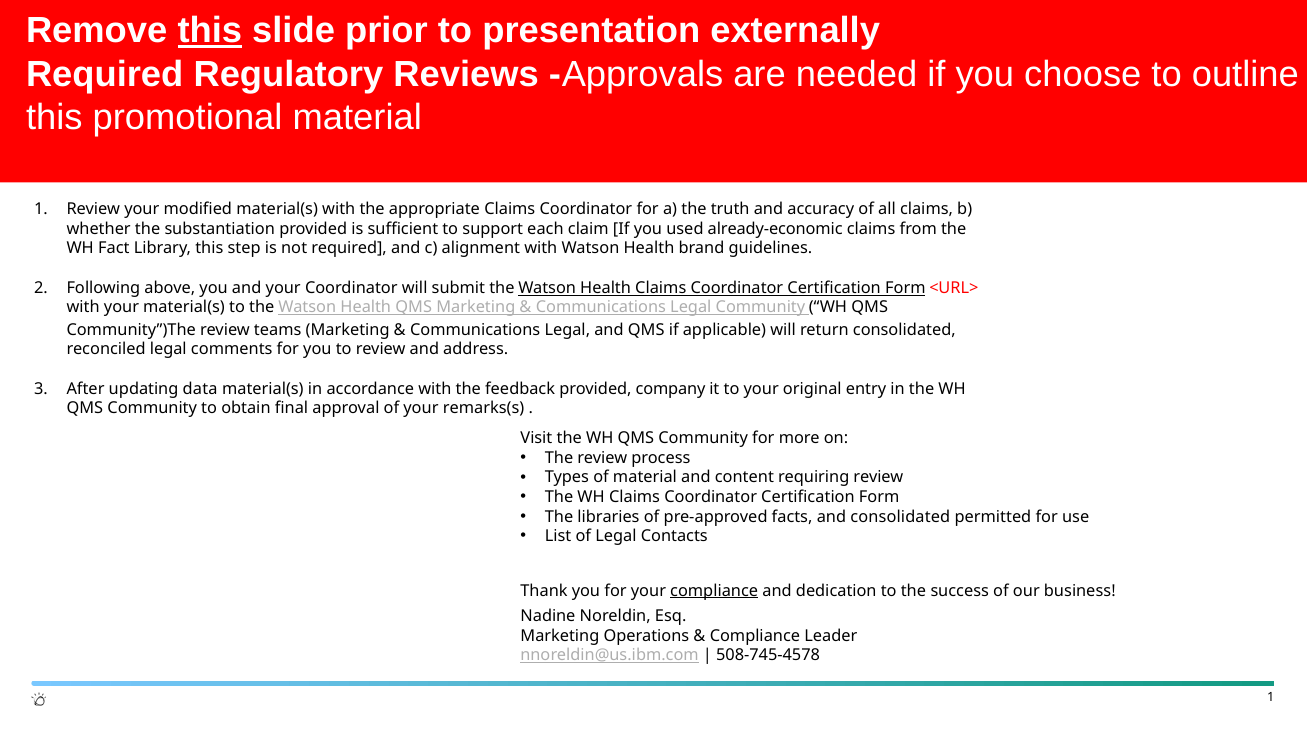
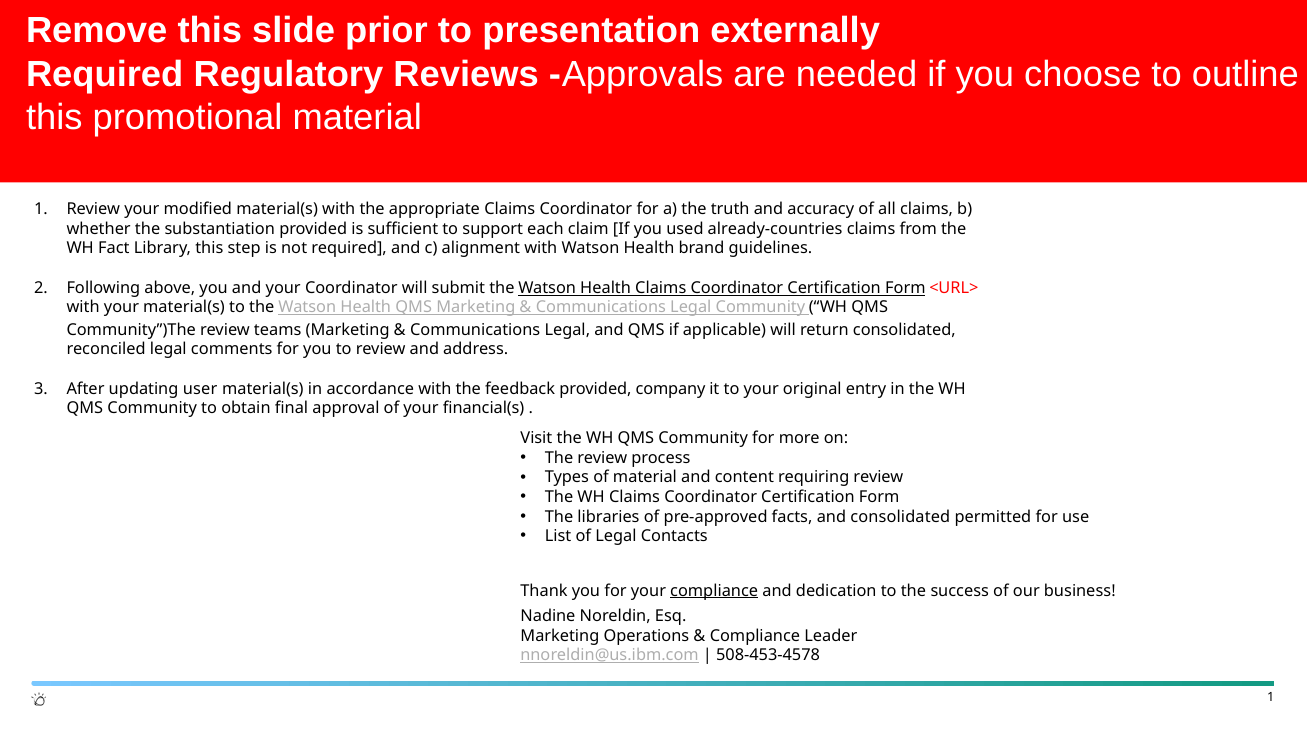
this underline: present -> none (210, 31)
already-economic: already-economic -> already-countries (775, 229)
data: data -> user (200, 389)
remarks(s: remarks(s -> financial(s (484, 408)
508-745-4578: 508-745-4578 -> 508-453-4578 (768, 656)
